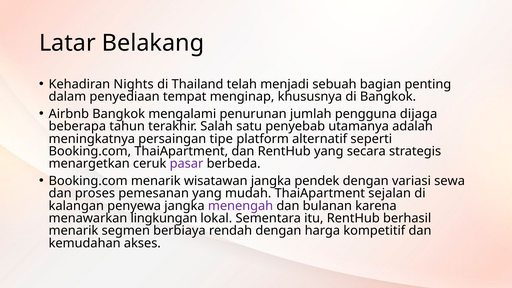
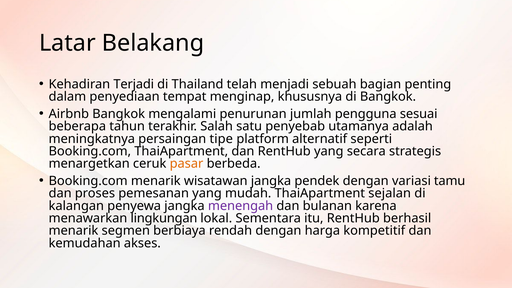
Nights: Nights -> Terjadi (134, 84)
dijaga: dijaga -> sesuai (419, 114)
pasar colour: purple -> orange (187, 164)
sewa: sewa -> tamu (450, 181)
